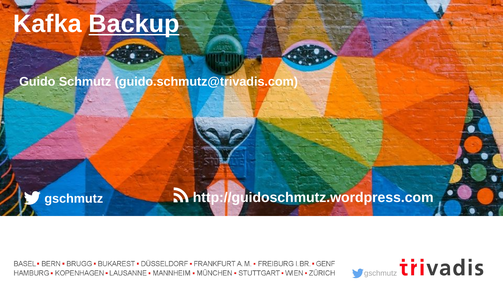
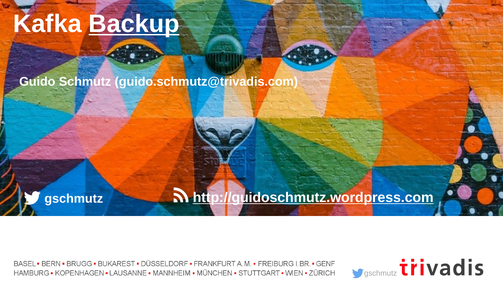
http://guidoschmutz.wordpress.com underline: none -> present (313, 198)
